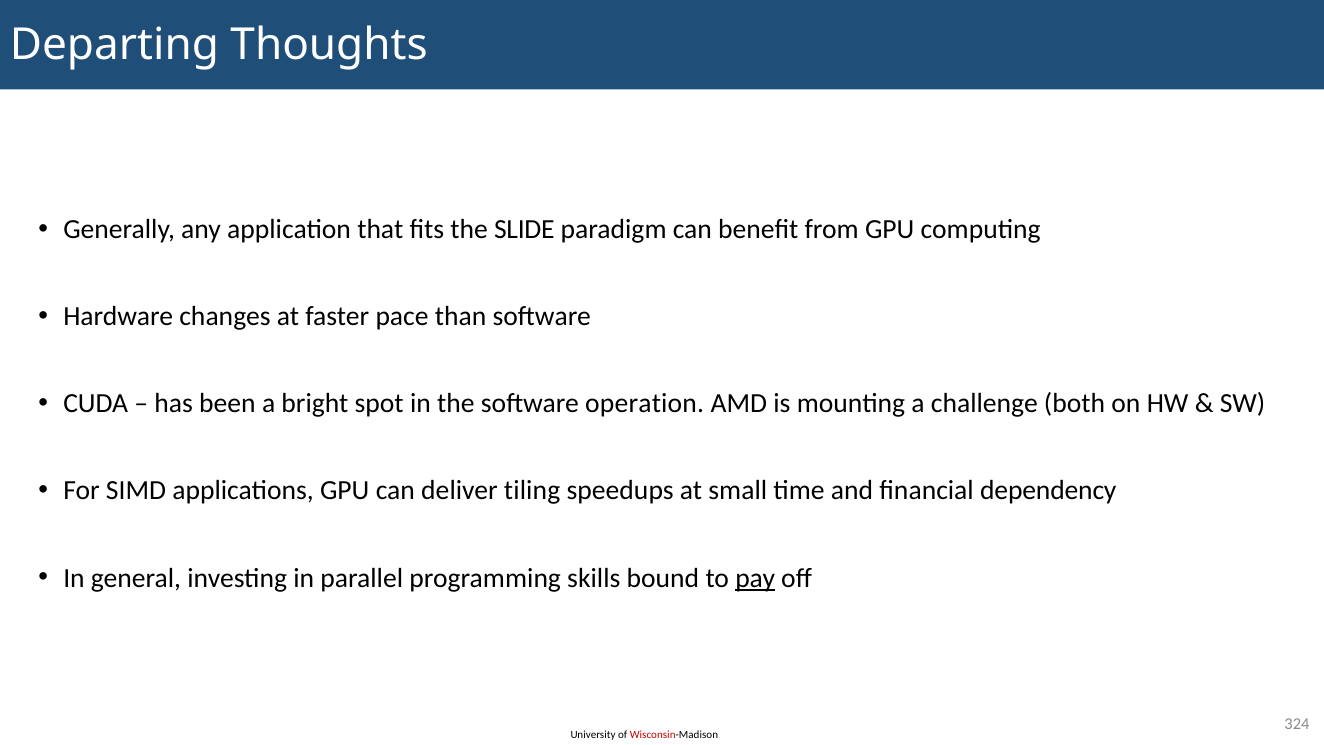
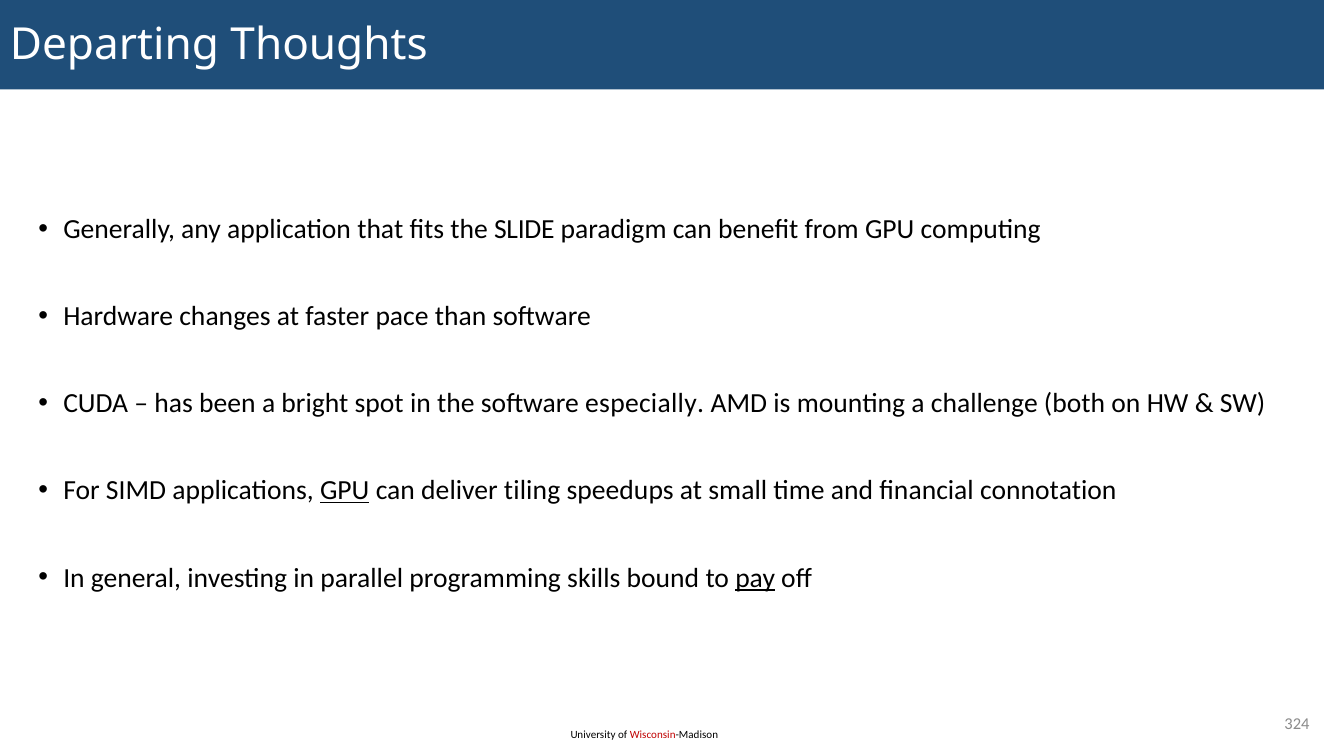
operation: operation -> especially (645, 403)
GPU underline: none -> present (345, 491)
dependency: dependency -> connotation (1048, 491)
